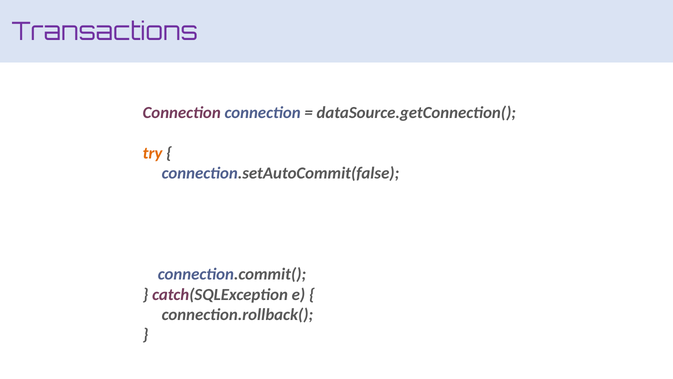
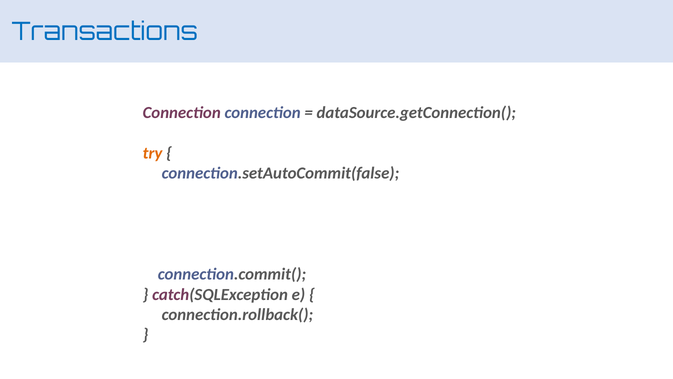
Transactions colour: purple -> blue (105, 32)
